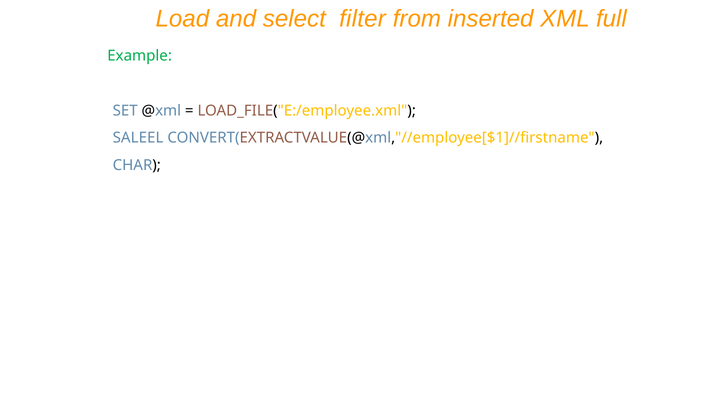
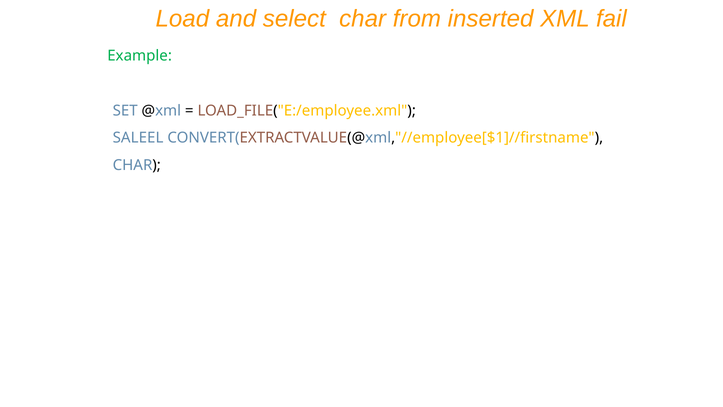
select filter: filter -> char (363, 19)
full: full -> fail (611, 19)
